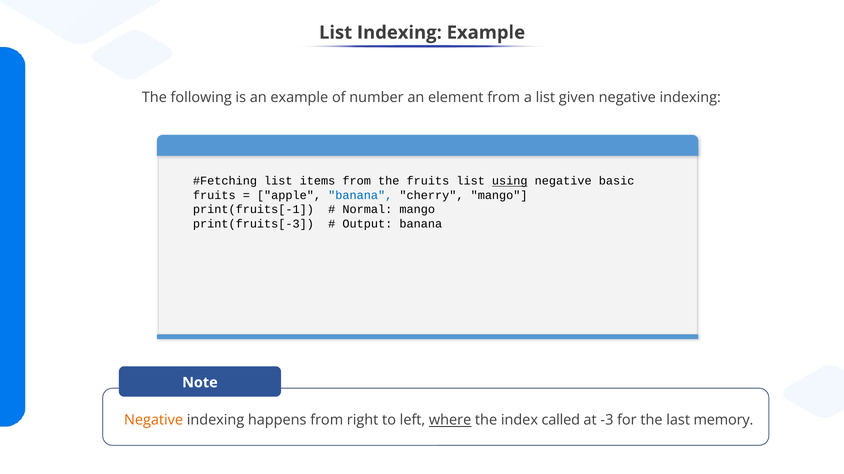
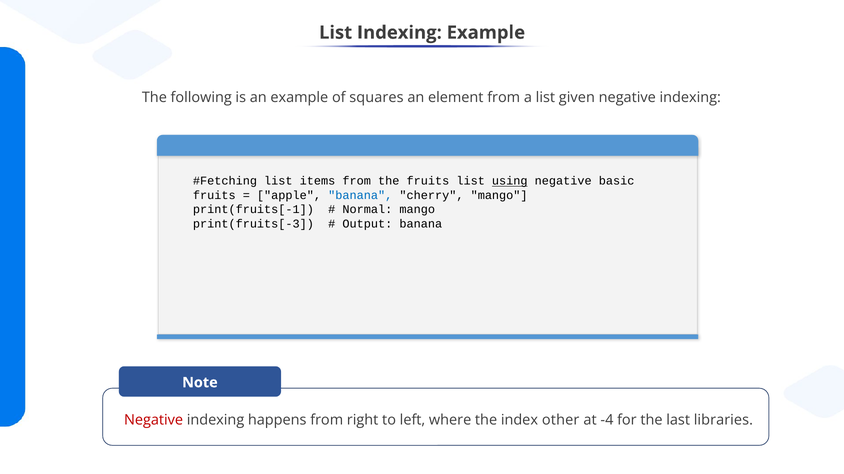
number: number -> squares (376, 98)
Negative colour: orange -> red (154, 421)
where underline: present -> none (450, 421)
called: called -> other (561, 421)
-3: -3 -> -4 (607, 421)
memory: memory -> libraries (723, 421)
